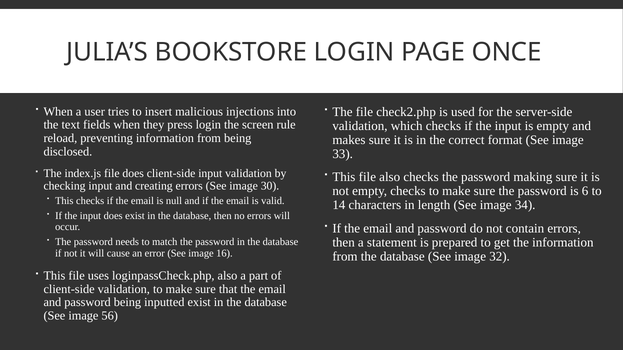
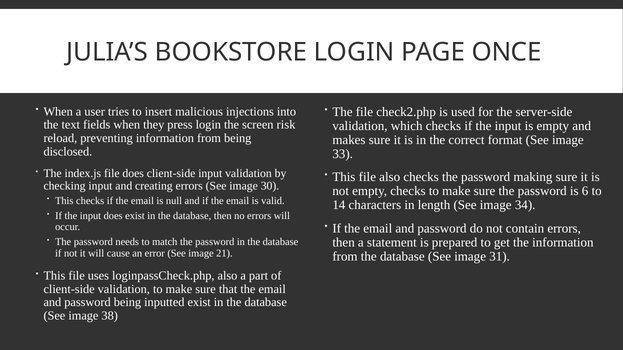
rule: rule -> risk (286, 125)
16: 16 -> 21 (224, 253)
32: 32 -> 31 (500, 257)
56: 56 -> 38 (110, 316)
